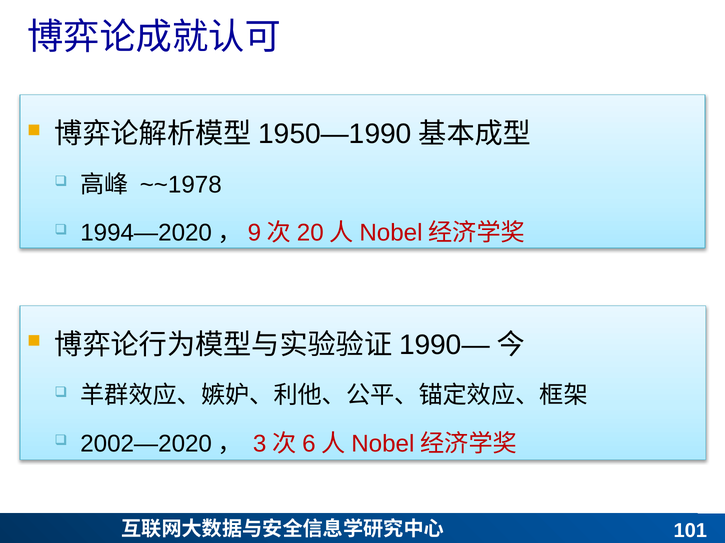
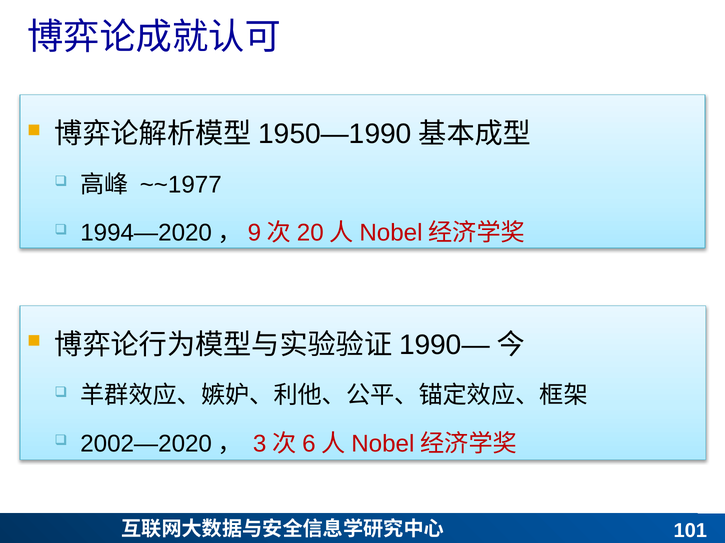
~~1978: ~~1978 -> ~~1977 (181, 185)
